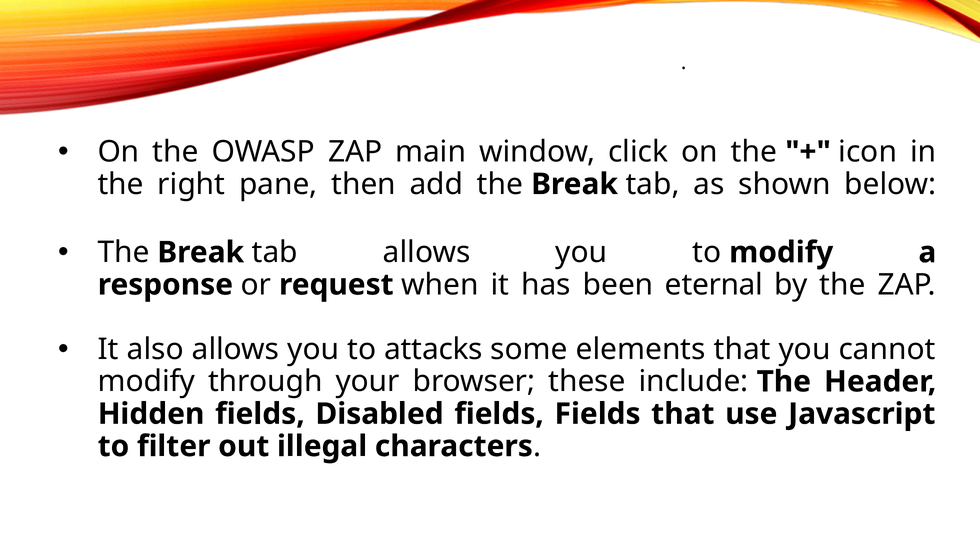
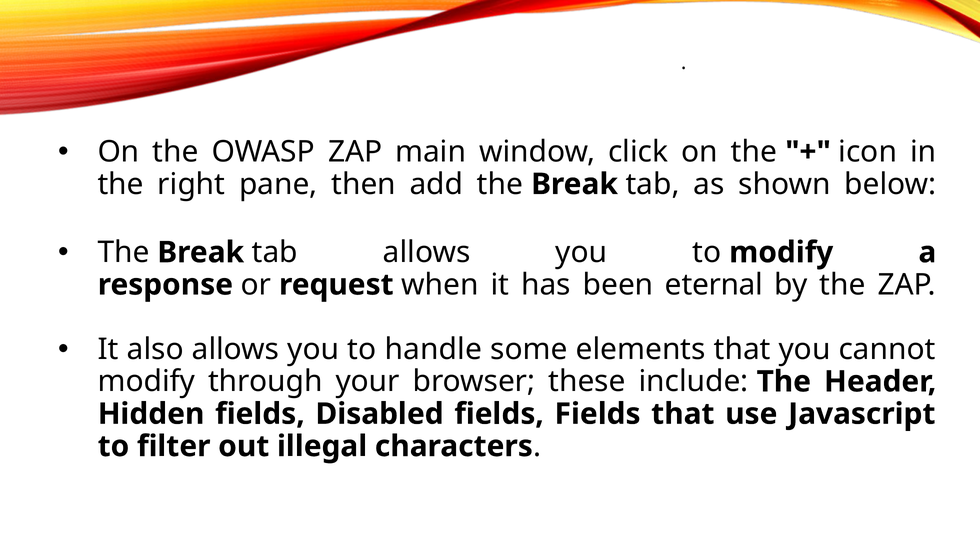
attacks: attacks -> handle (433, 349)
